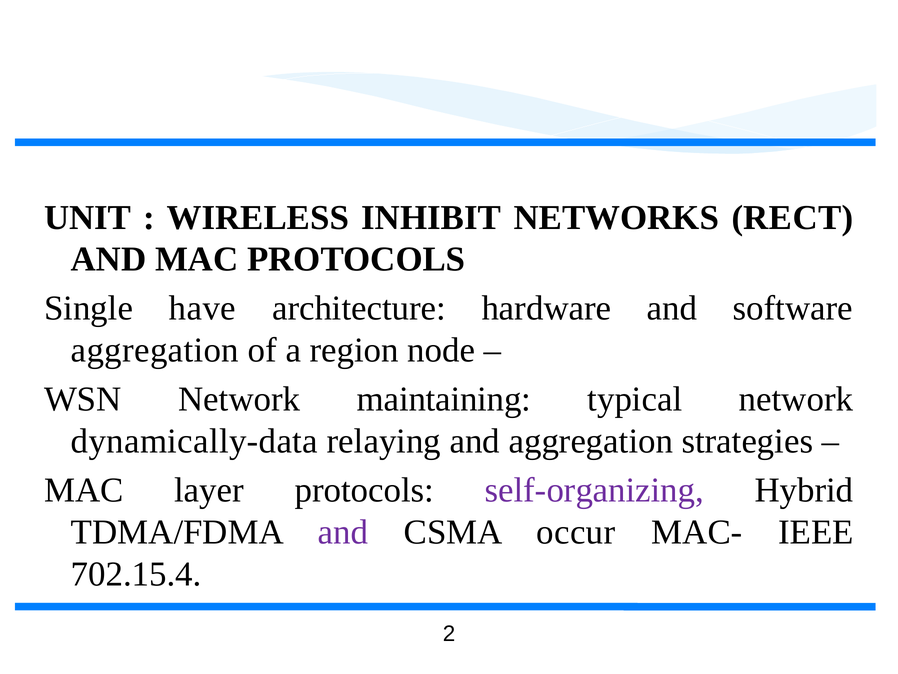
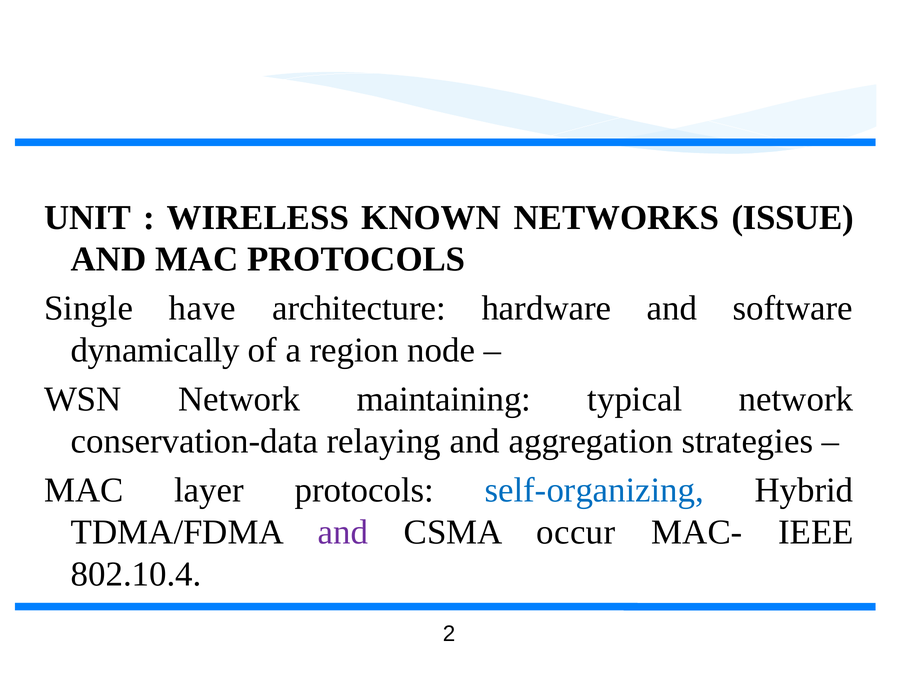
INHIBIT: INHIBIT -> KNOWN (431, 217)
RECT: RECT -> ISSUE (793, 217)
aggregation: aggregation -> dynamically (155, 350)
dynamically-data: dynamically-data -> conservation-data (195, 441)
self-organizing colour: purple -> blue (594, 490)
702.15.4: 702.15.4 -> 802.10.4 (136, 574)
